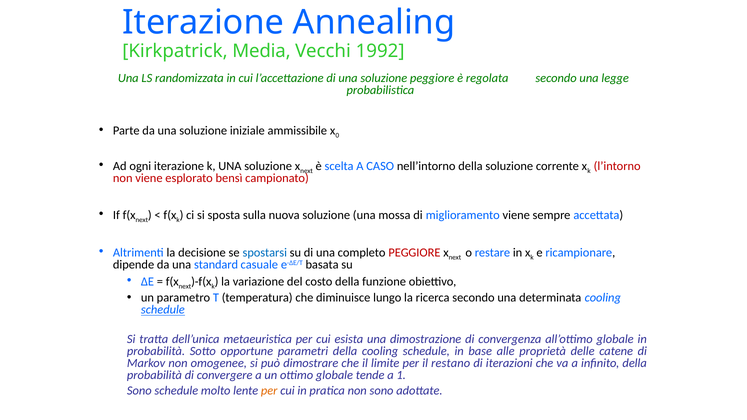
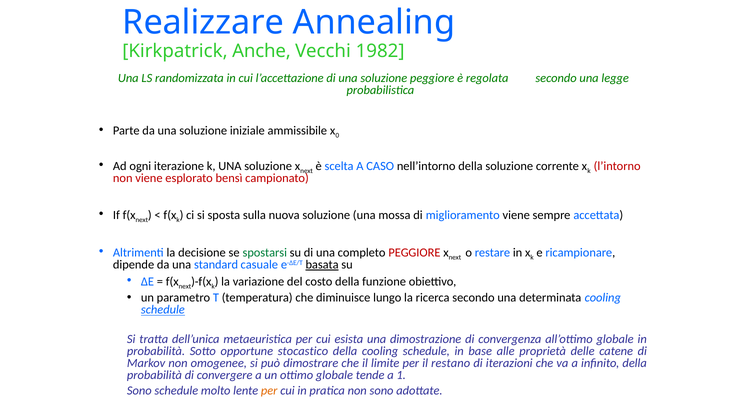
Iterazione: Iterazione -> Realizzare (203, 22)
Media: Media -> Anche (261, 51)
1992: 1992 -> 1982 (380, 51)
spostarsi colour: blue -> green (265, 253)
basata underline: none -> present (322, 265)
parametri: parametri -> stocastico (303, 351)
